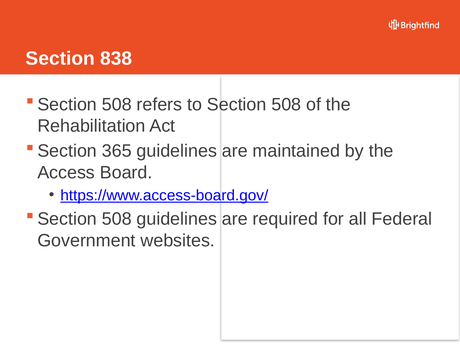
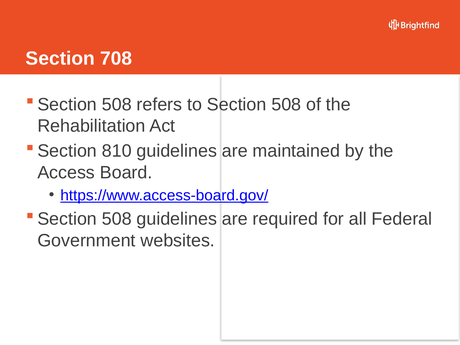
838: 838 -> 708 (116, 58)
365: 365 -> 810 (117, 151)
